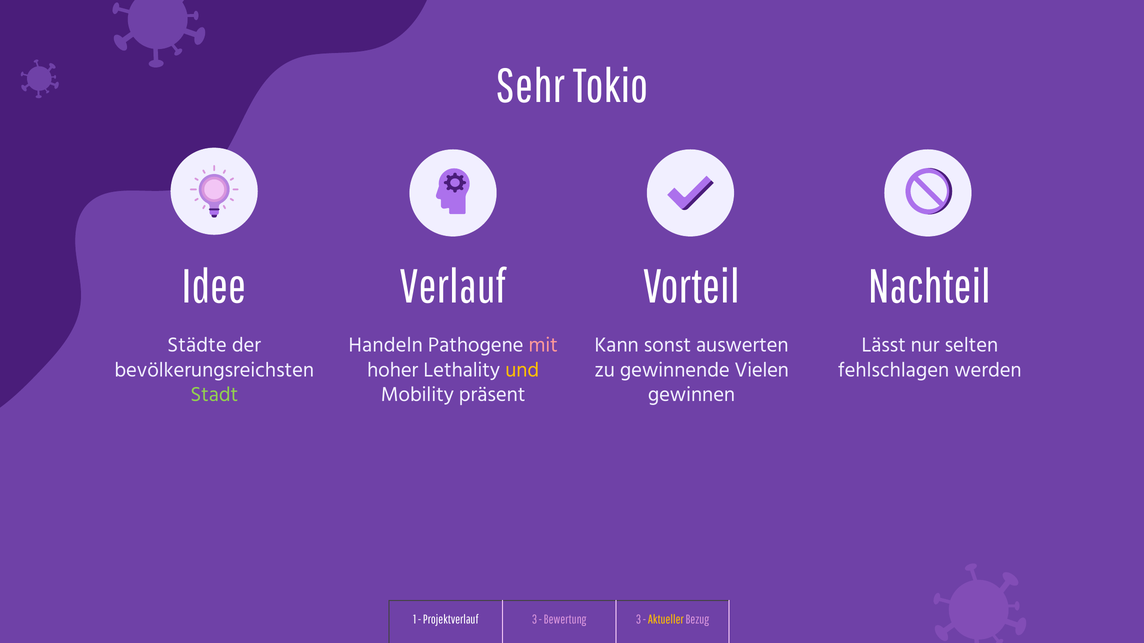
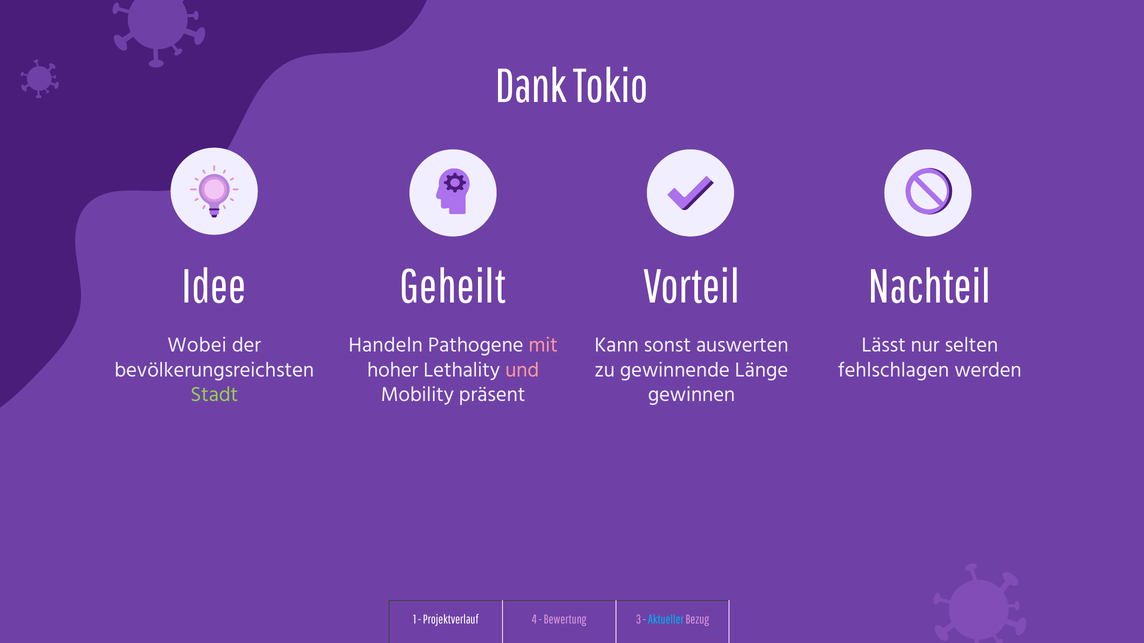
Sehr: Sehr -> Dank (531, 87)
Verlauf: Verlauf -> Geheilt (453, 287)
Städte: Städte -> Wobei (197, 345)
und colour: yellow -> pink (522, 370)
Vielen: Vielen -> Länge (762, 370)
Projektverlauf 3: 3 -> 4 (534, 620)
Aktueller colour: yellow -> light blue (666, 620)
